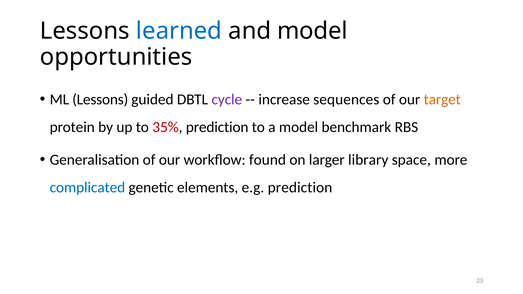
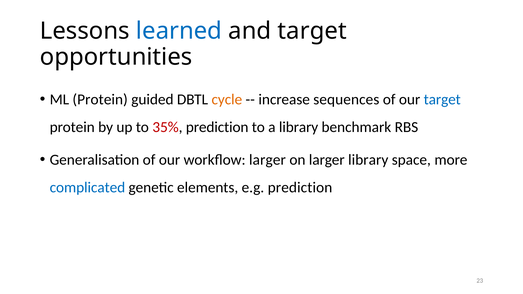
and model: model -> target (312, 31)
ML Lessons: Lessons -> Protein (100, 100)
cycle colour: purple -> orange (227, 100)
target colour: orange -> blue (442, 100)
a model: model -> library (299, 127)
workflow found: found -> larger (267, 160)
